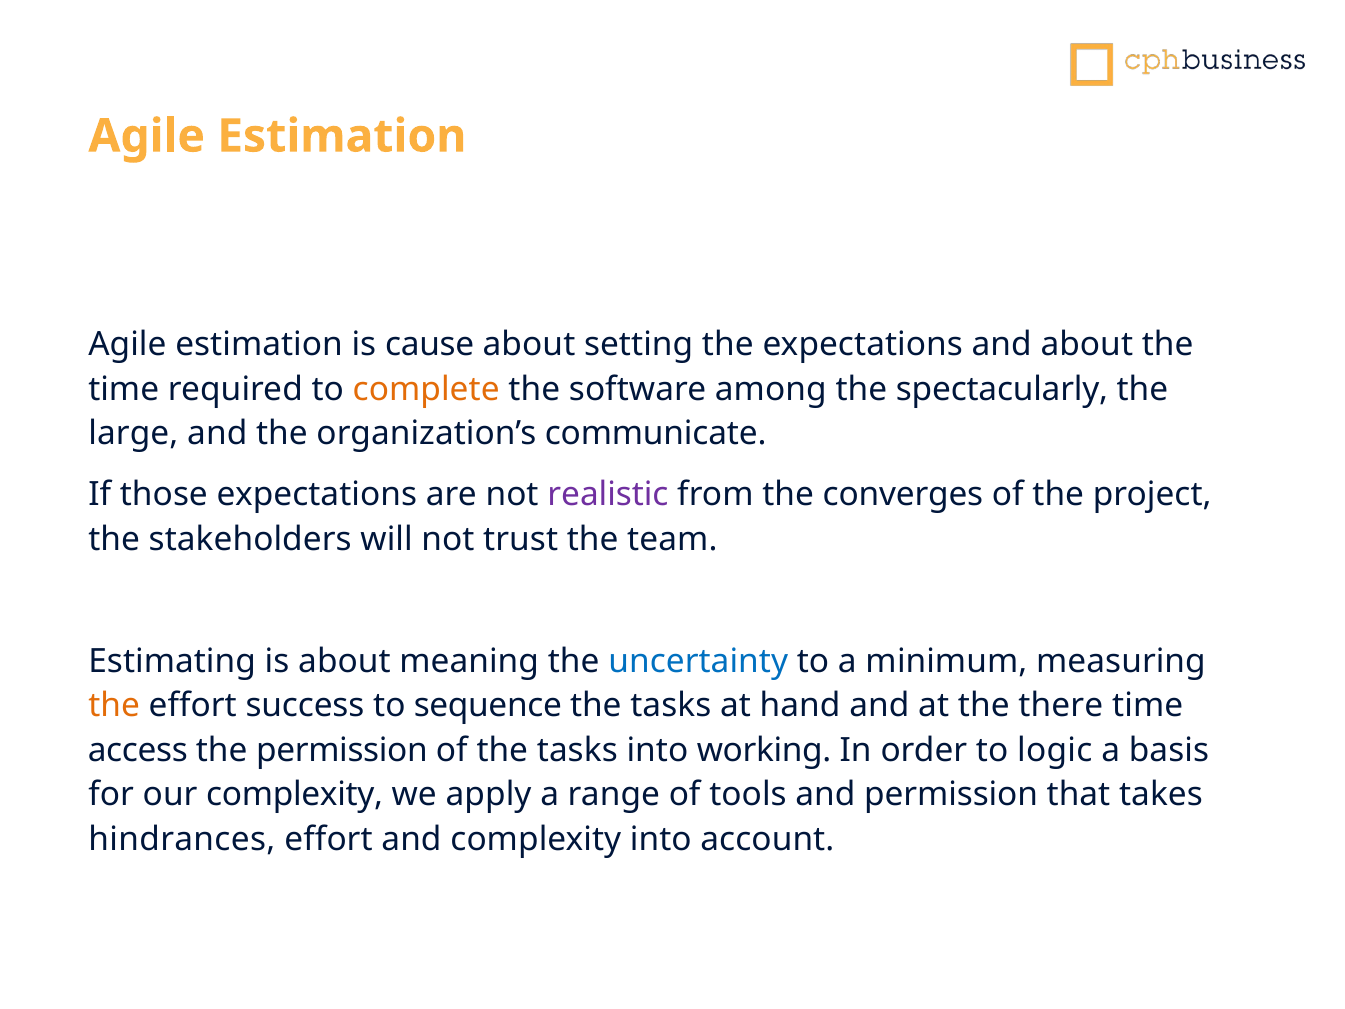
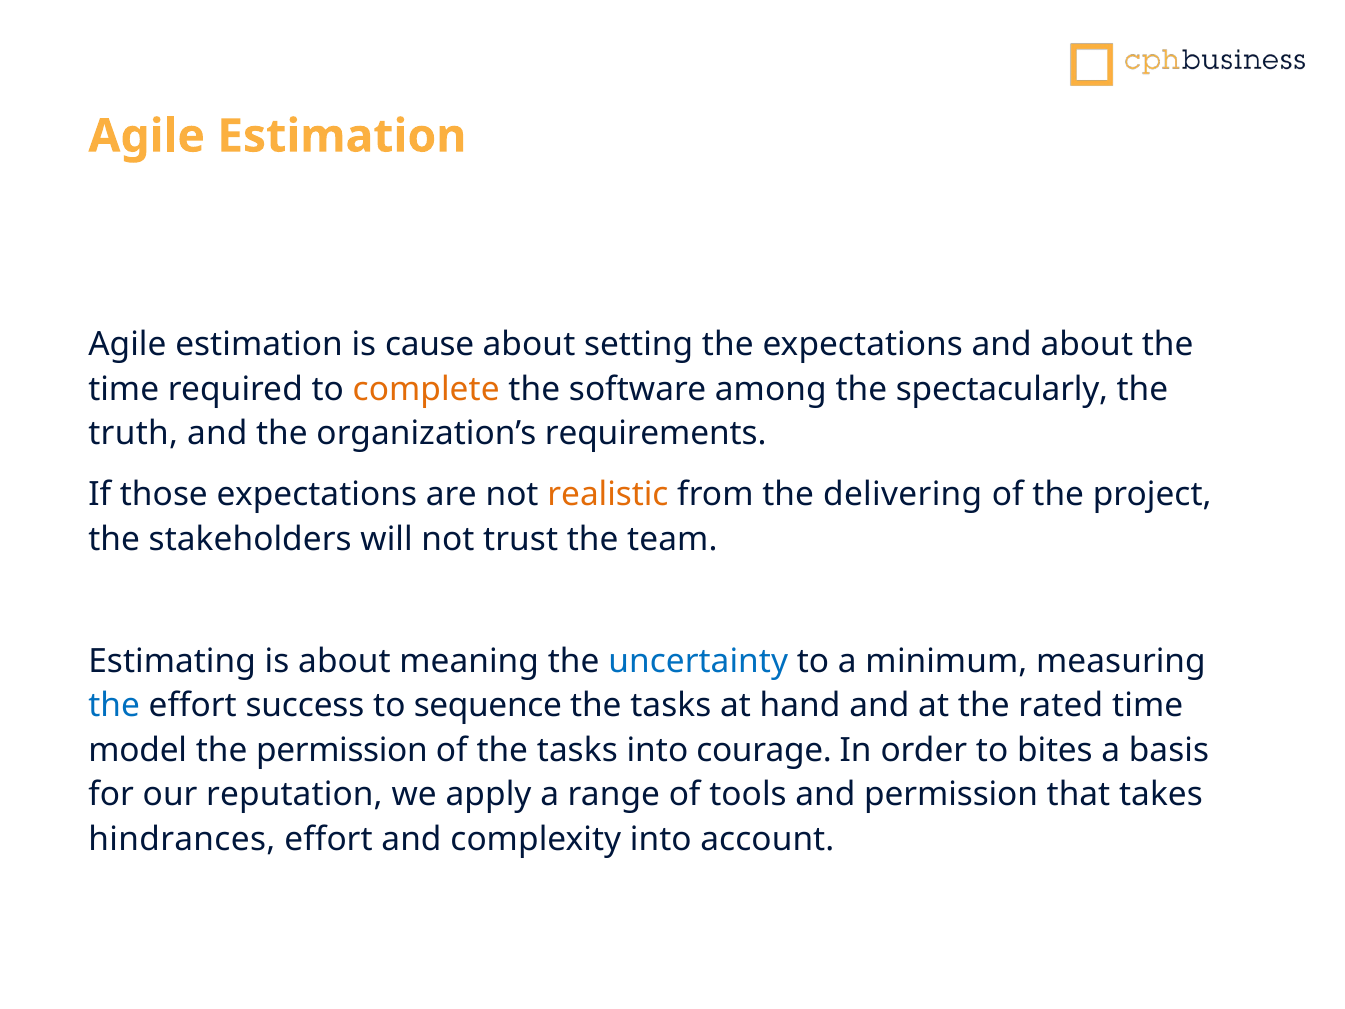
large: large -> truth (133, 433)
communicate: communicate -> requirements (656, 433)
realistic colour: purple -> orange (608, 495)
converges: converges -> delivering (903, 495)
the colour: orange -> blue (114, 706)
there: there -> rated (1061, 706)
access: access -> model (138, 750)
working: working -> courage (764, 750)
logic: logic -> bites (1055, 750)
our complexity: complexity -> reputation (294, 794)
